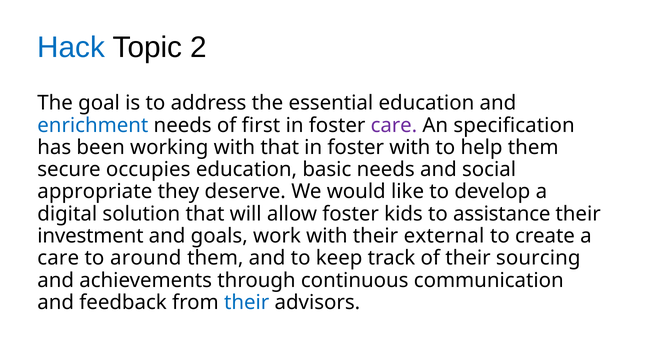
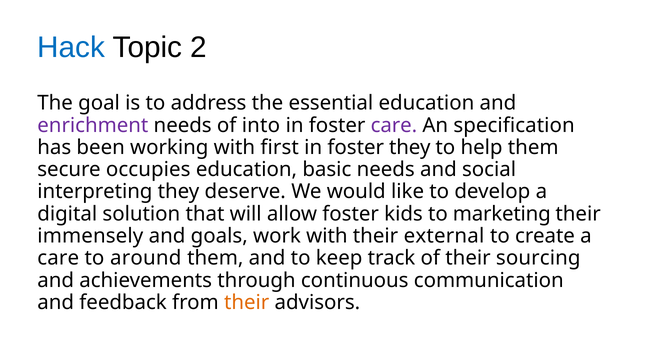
enrichment colour: blue -> purple (93, 125)
first: first -> into (261, 125)
with that: that -> first (280, 147)
foster with: with -> they (410, 147)
appropriate: appropriate -> interpreting (95, 192)
assistance: assistance -> marketing (502, 214)
investment: investment -> immensely (90, 236)
their colour: blue -> orange (247, 302)
